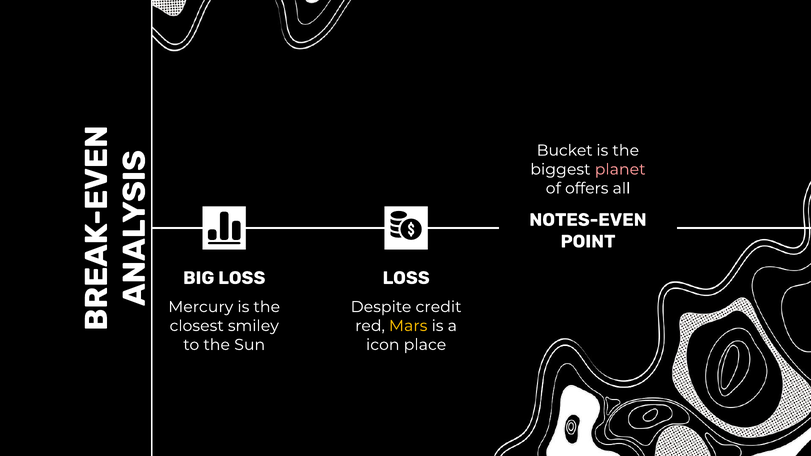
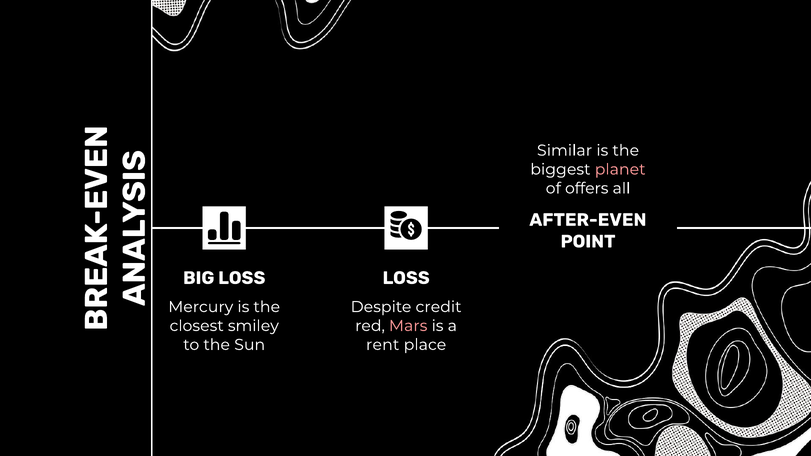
Bucket: Bucket -> Similar (565, 151)
NOTES-EVEN: NOTES-EVEN -> AFTER-EVEN (588, 220)
Mars colour: yellow -> pink (408, 326)
icon: icon -> rent (383, 345)
